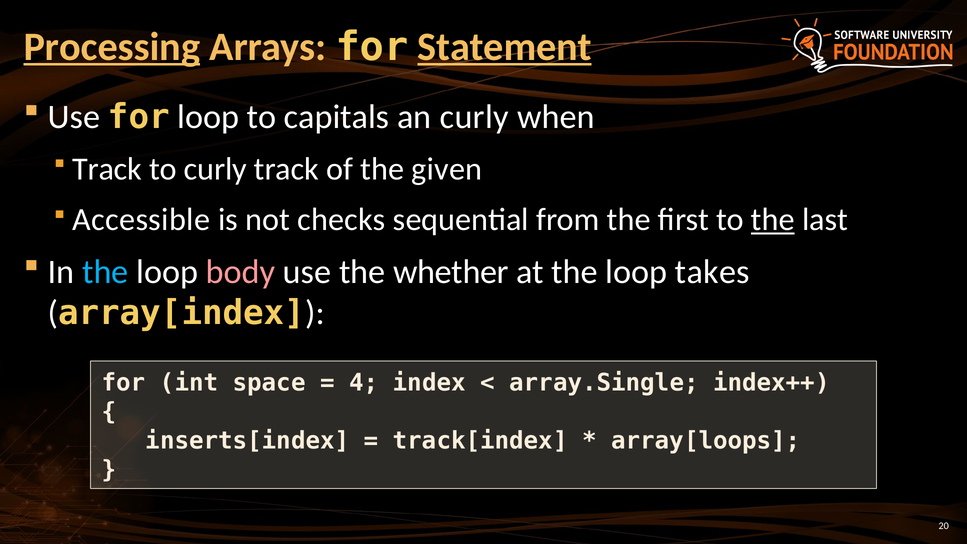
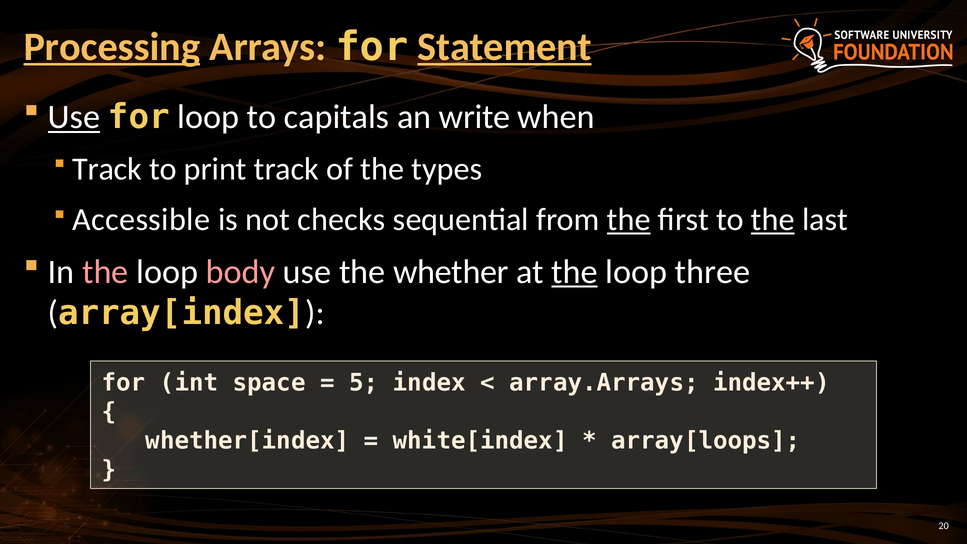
Use underline: none -> present (74, 117)
an curly: curly -> write (475, 117)
to curly: curly -> print (215, 169)
given: given -> types (447, 169)
the underline: none -> present (629, 220)
the colour: light blue -> pink (105, 272)
the underline: none -> present (574, 272)
takes: takes -> three (713, 272)
4: 4 -> 5 (364, 383)
array.Single: array.Single -> array.Arrays (604, 383)
inserts[index: inserts[index -> whether[index (247, 441)
track[index: track[index -> white[index (480, 441)
